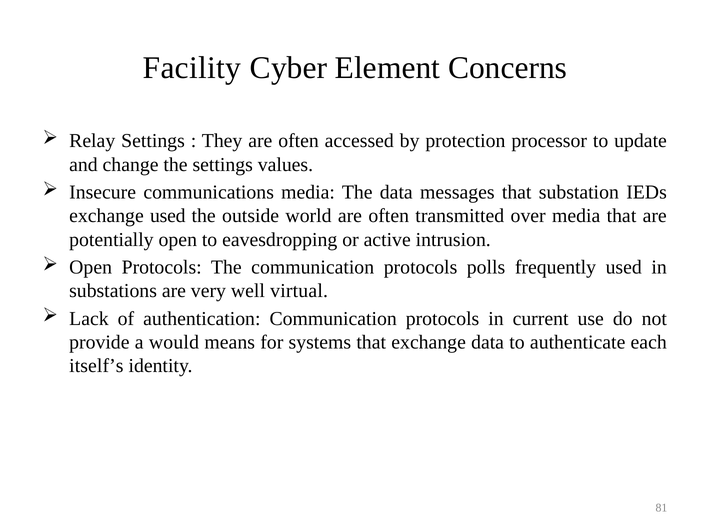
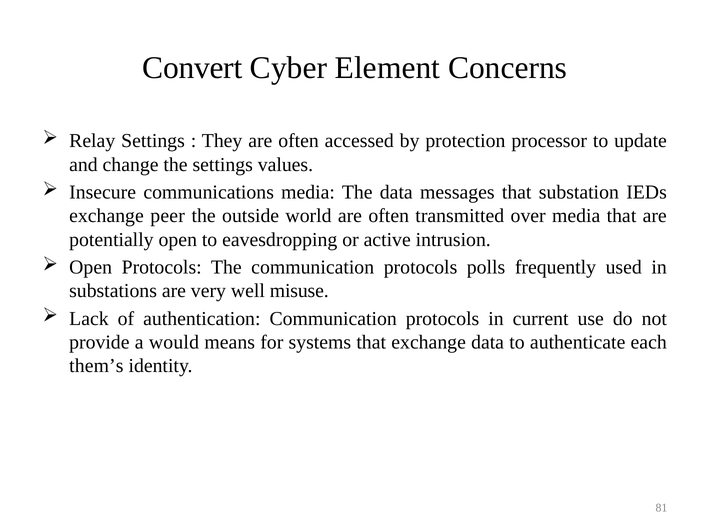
Facility: Facility -> Convert (192, 68)
exchange used: used -> peer (168, 216)
virtual: virtual -> misuse (299, 291)
itself’s: itself’s -> them’s (96, 366)
